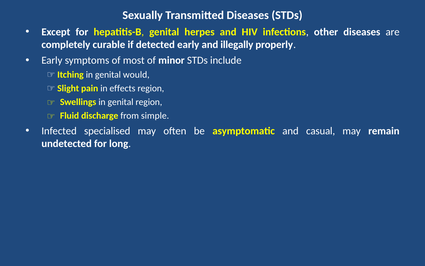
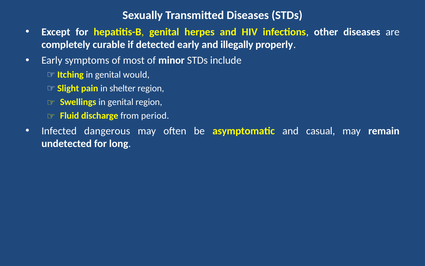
effects: effects -> shelter (123, 88)
simple: simple -> period (155, 116)
specialised: specialised -> dangerous (107, 131)
